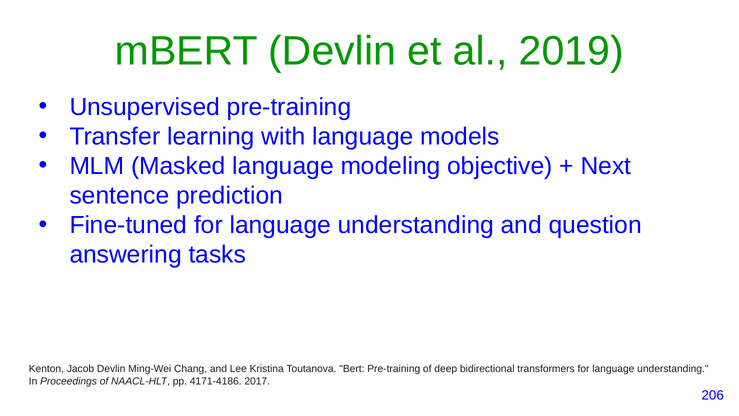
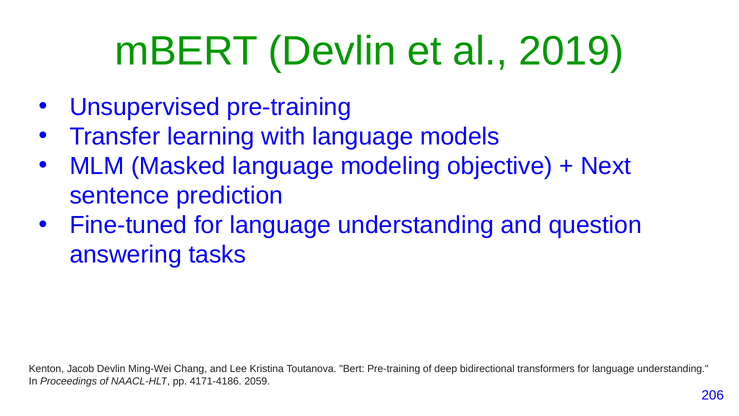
2017: 2017 -> 2059 (257, 381)
